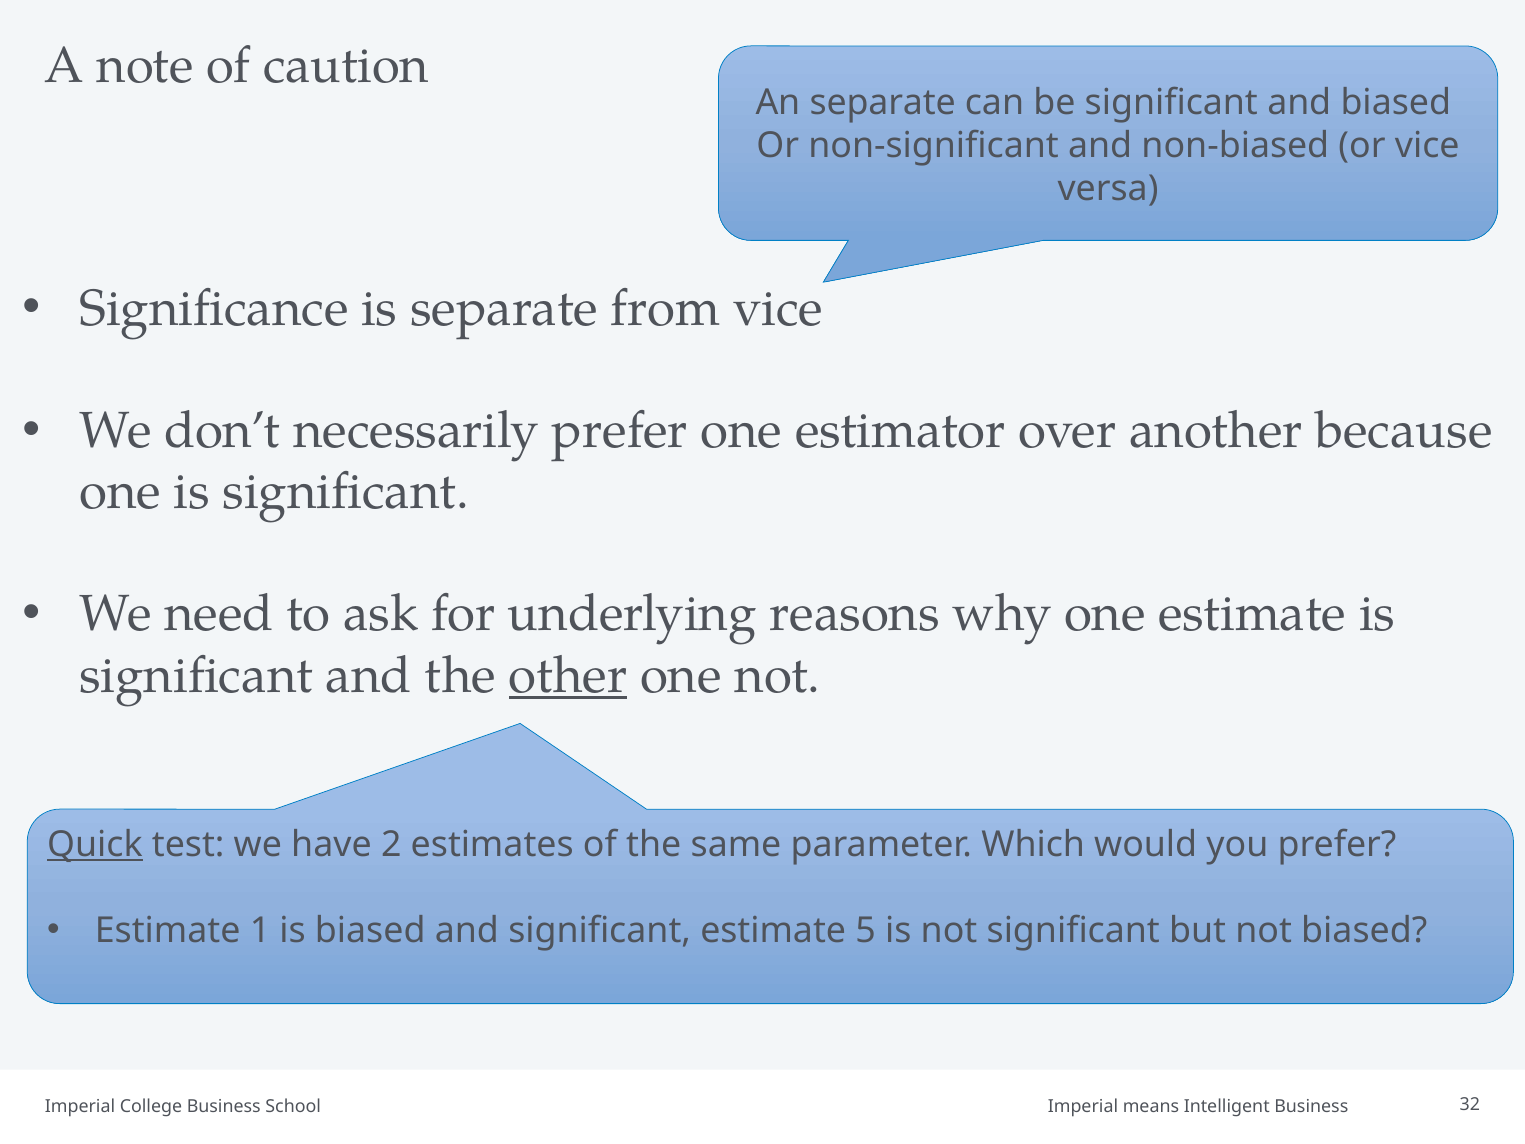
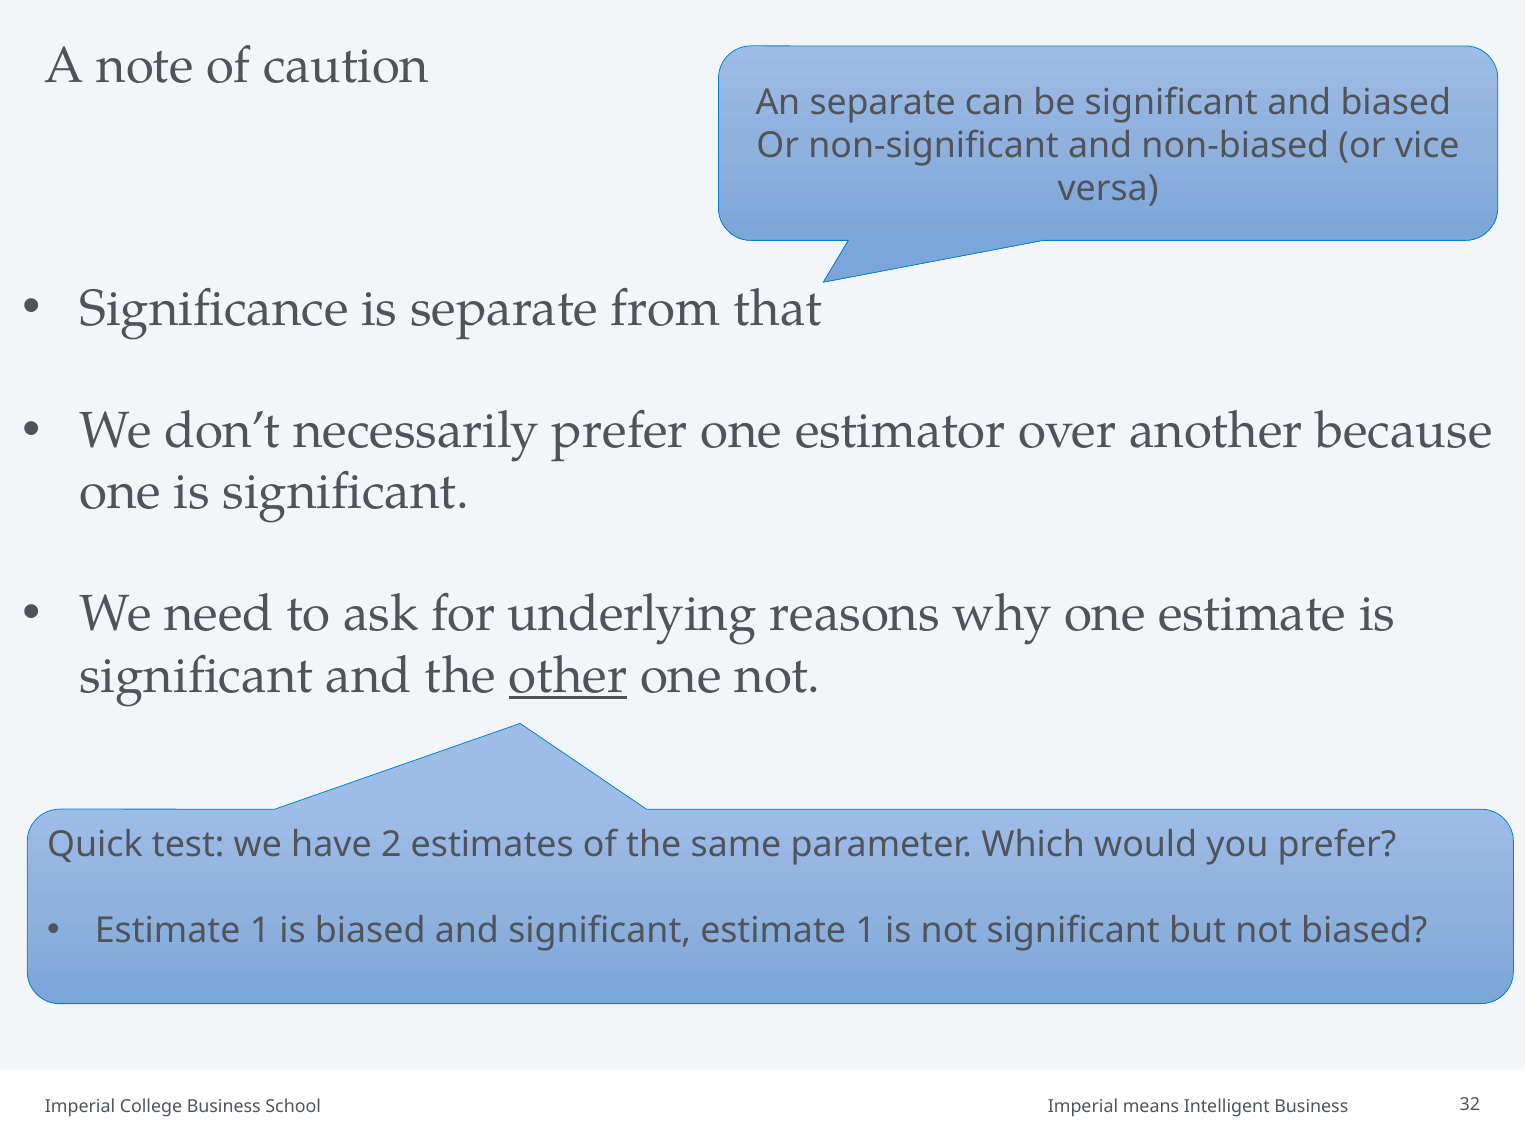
from vice: vice -> that (778, 309)
Quick underline: present -> none (95, 844)
significant estimate 5: 5 -> 1 (866, 930)
